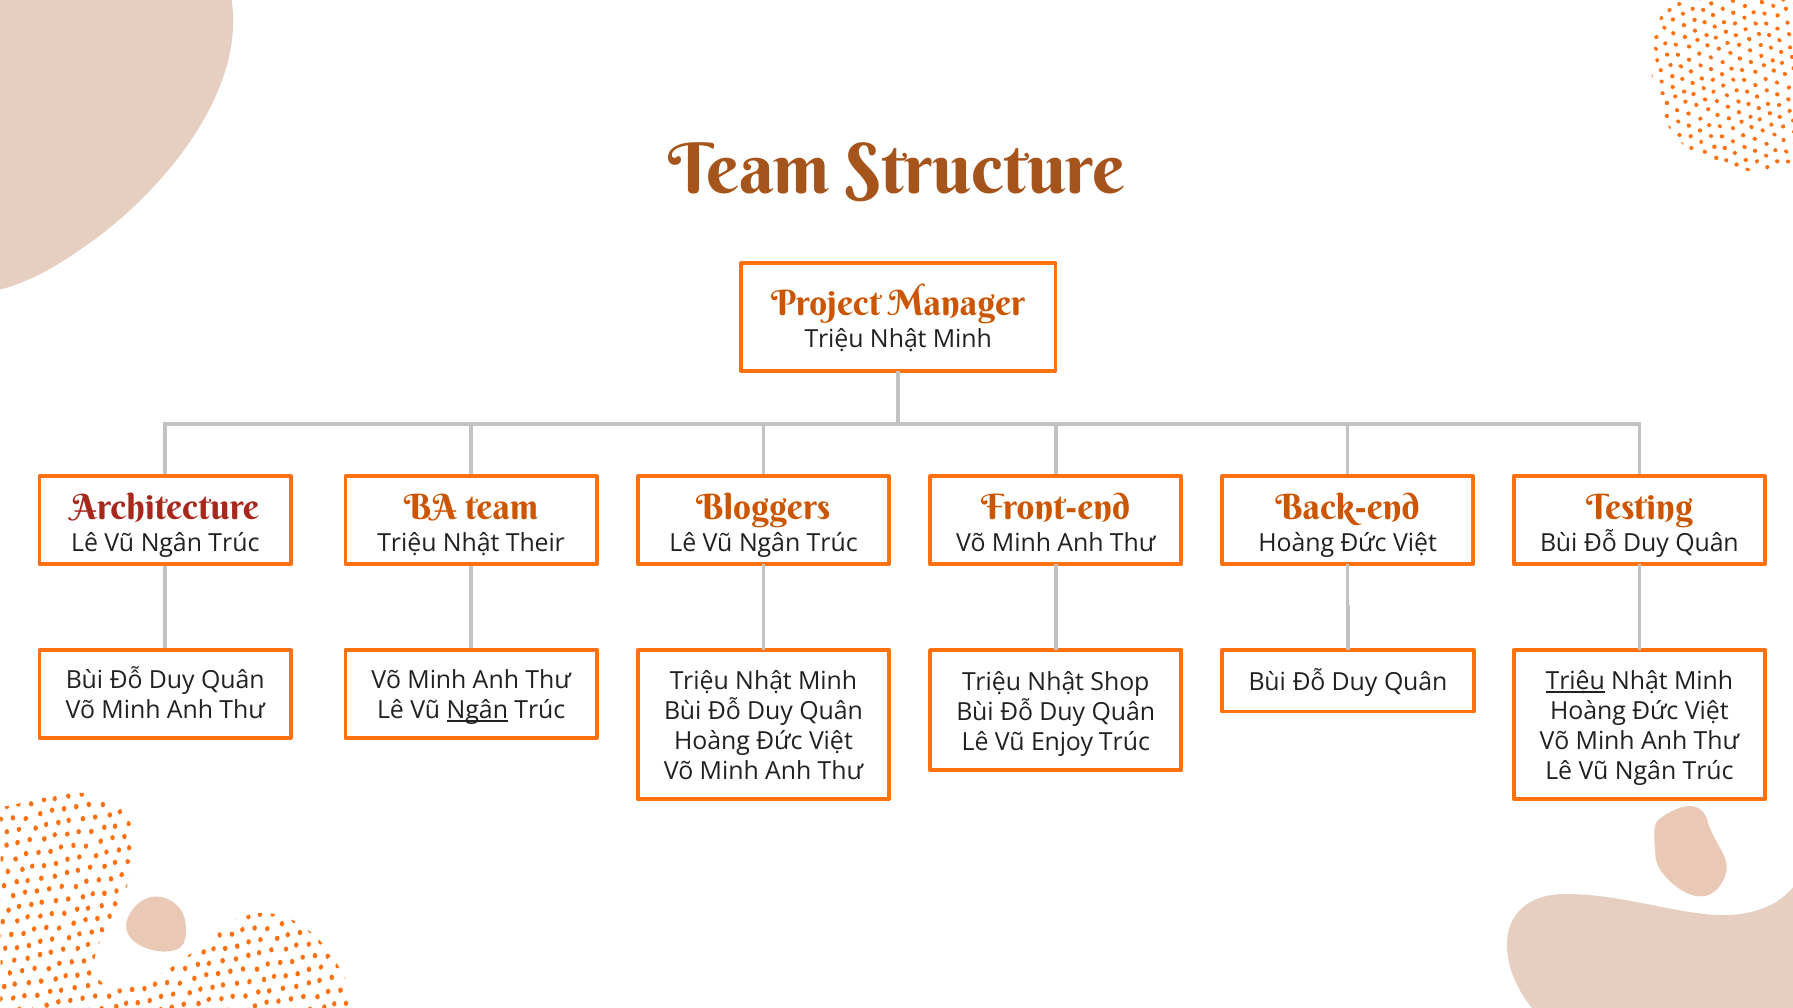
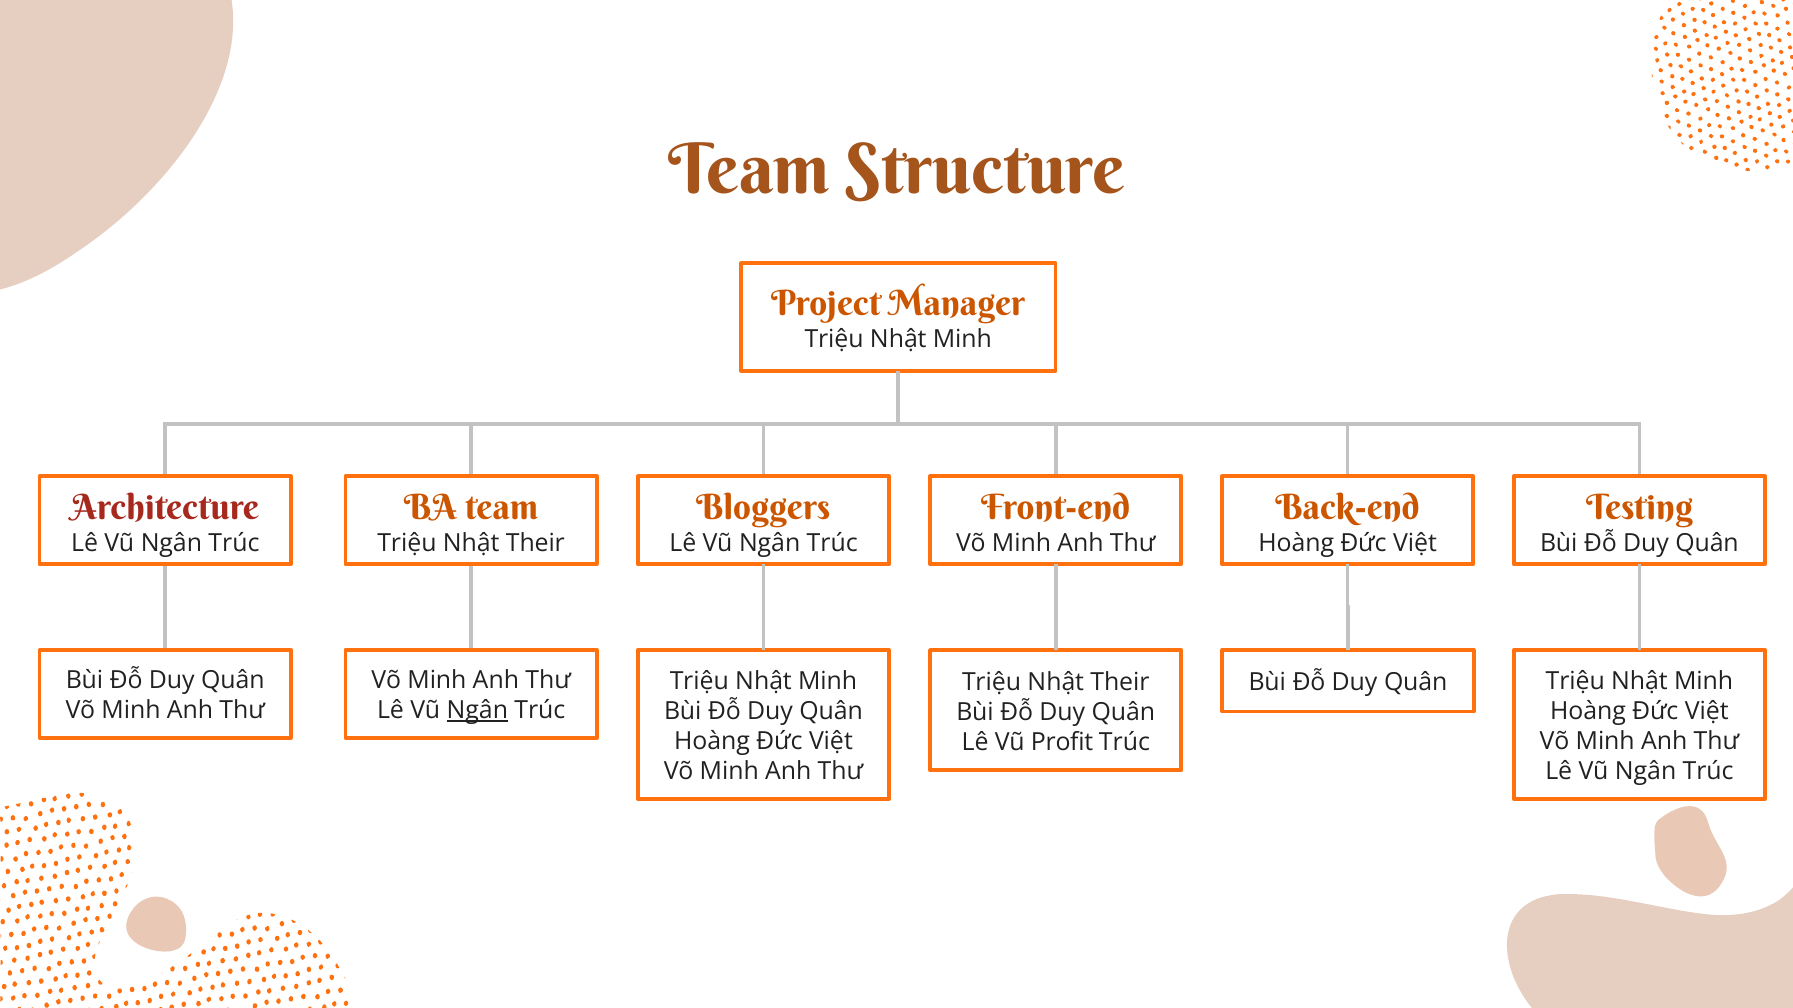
Shop: Shop -> Their (1120, 682)
Triệu underline: present -> none (1575, 682)
Enjoy: Enjoy -> Profit (1062, 742)
